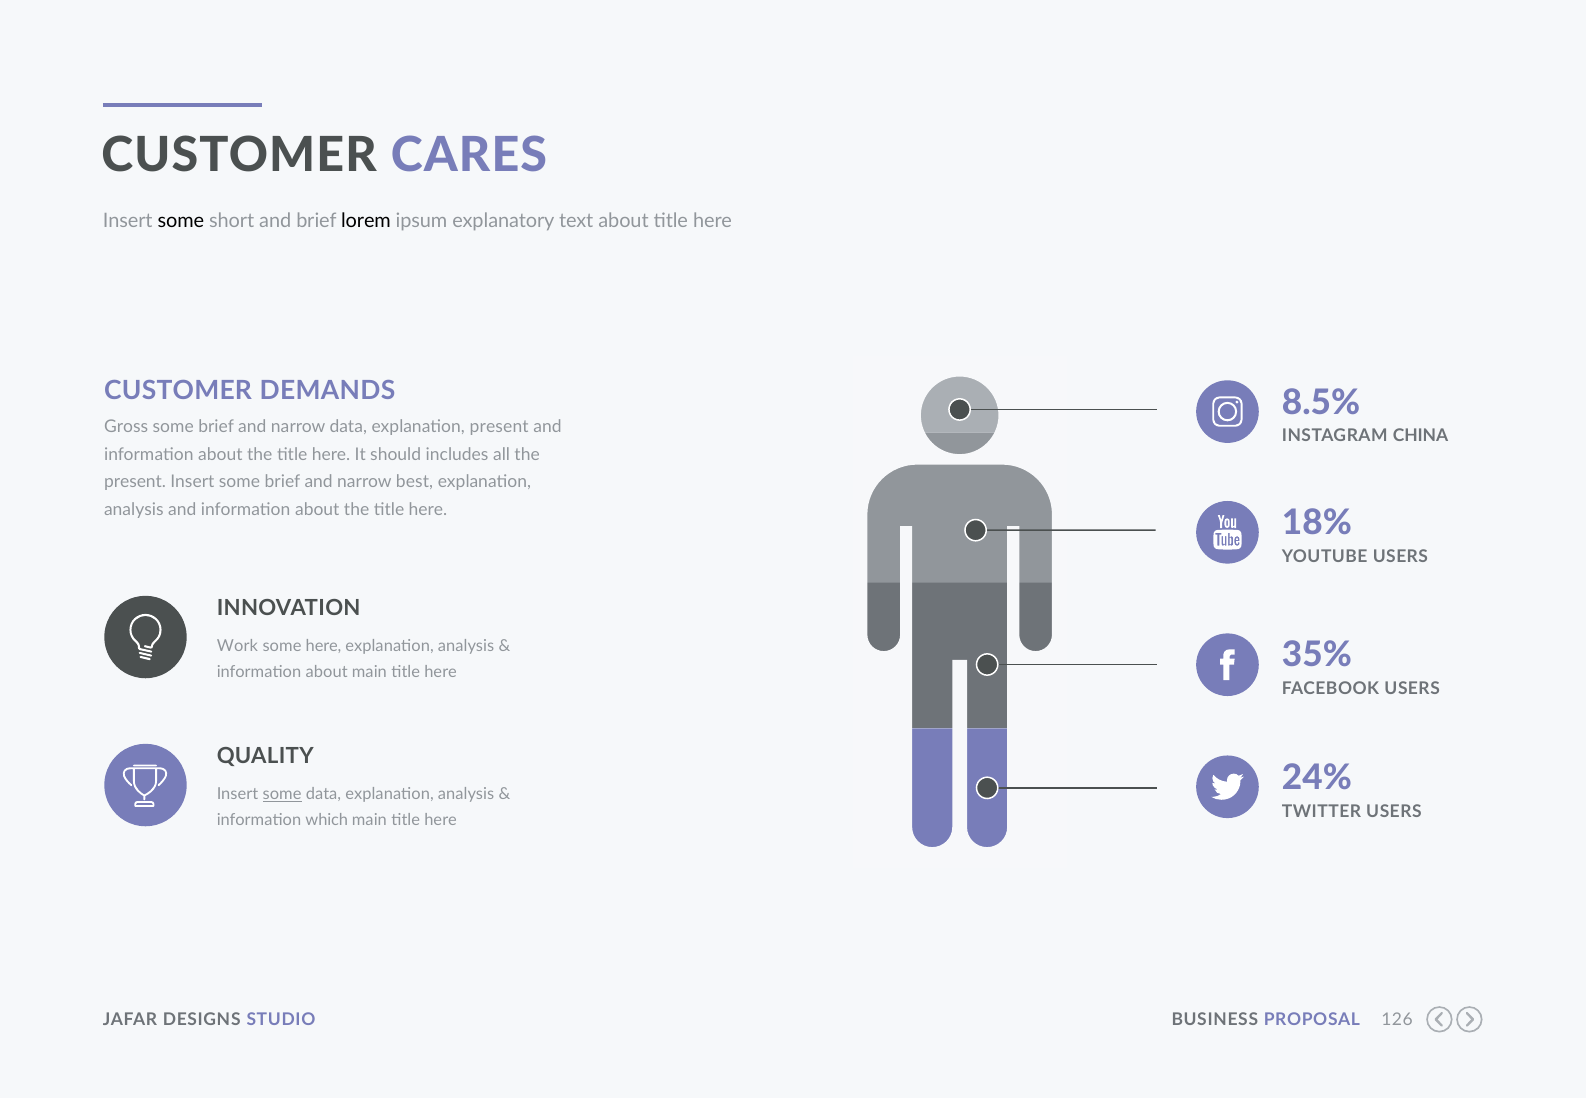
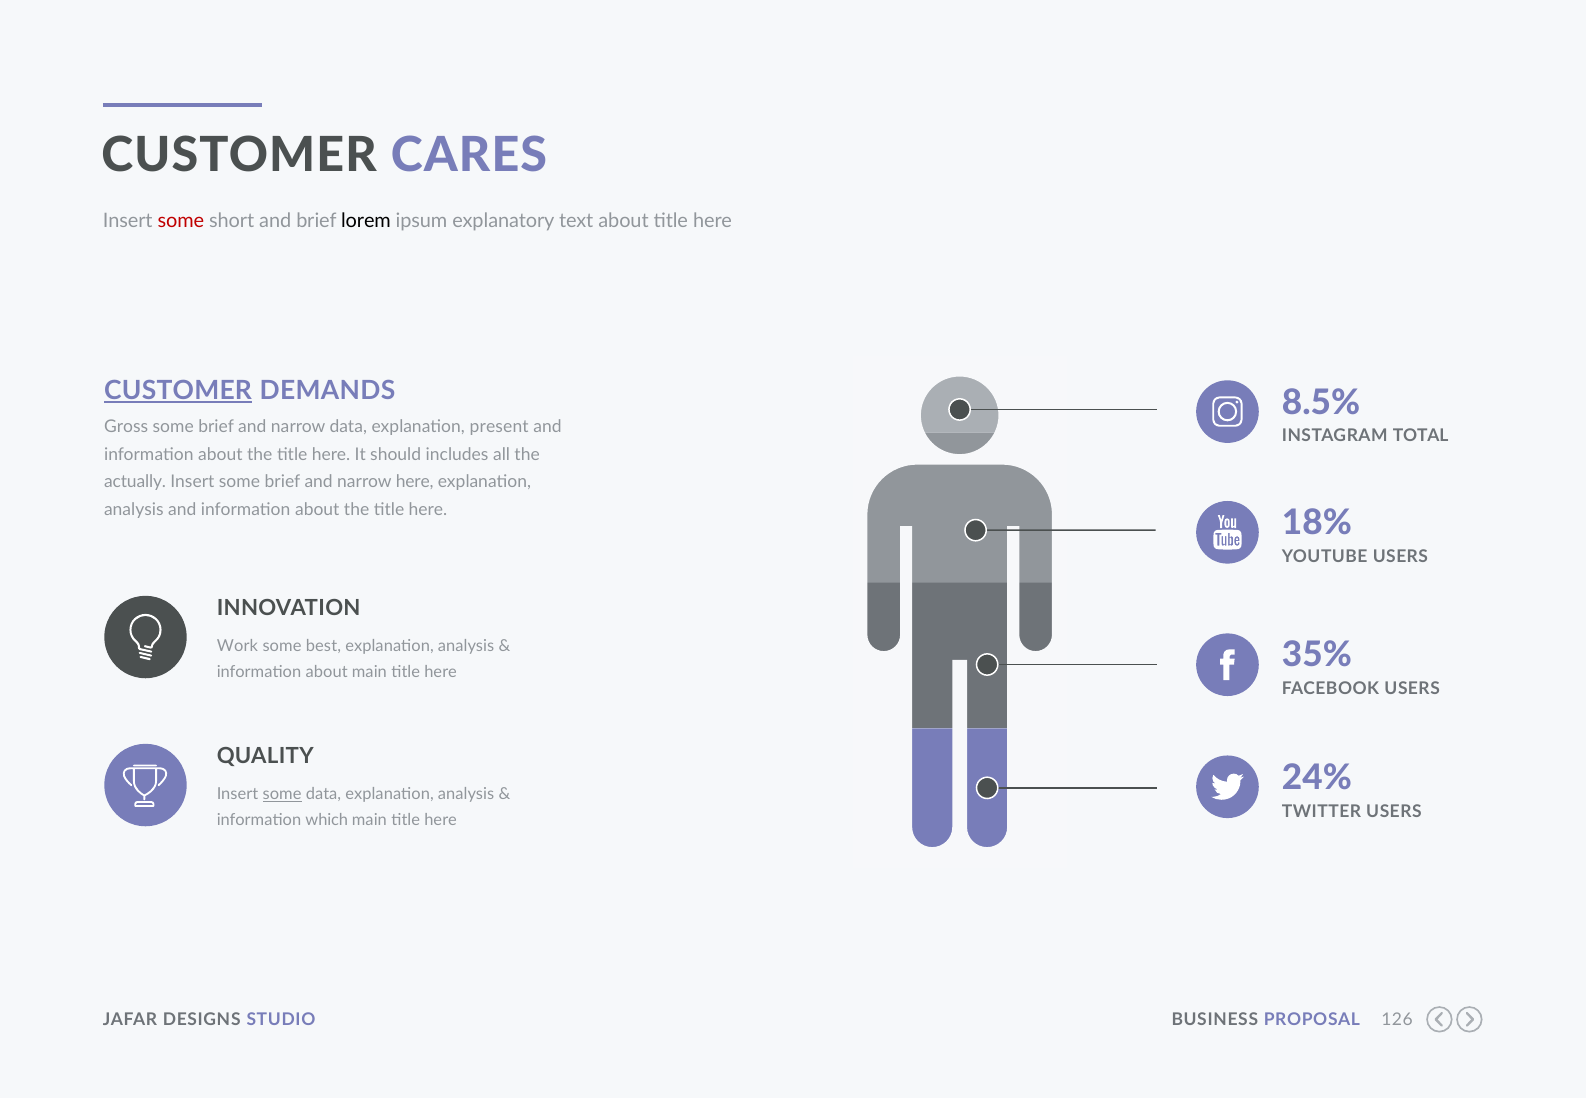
some colour: black -> red (181, 221)
CUSTOMER underline: none -> present (178, 390)
CHINA: CHINA -> TOTAL (1421, 436)
present: present -> actually (135, 482)
narrow best: best -> here (415, 482)
some here: here -> best (323, 646)
